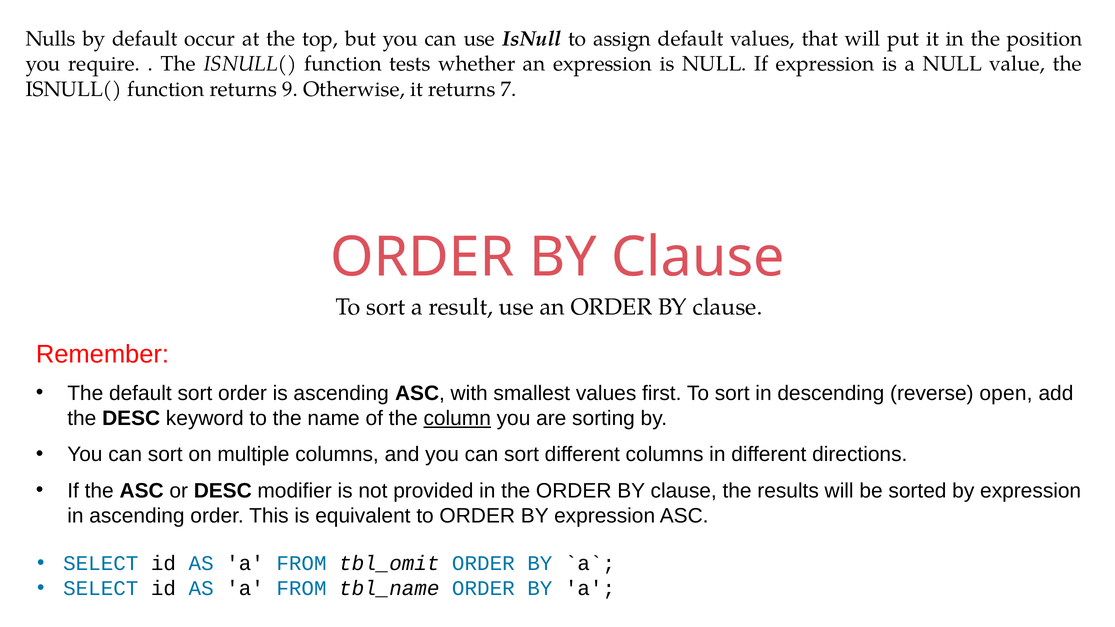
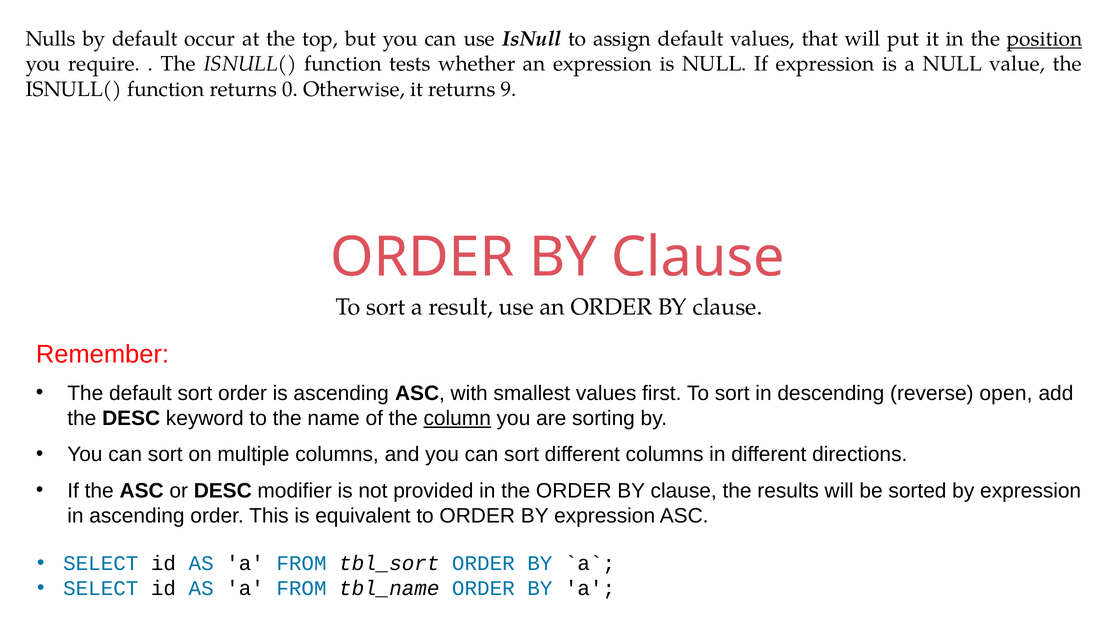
position underline: none -> present (1045, 39)
9: 9 -> 0 (290, 89)
7: 7 -> 9 (508, 89)
tbl_omit: tbl_omit -> tbl_sort (389, 563)
